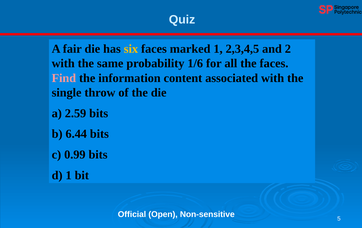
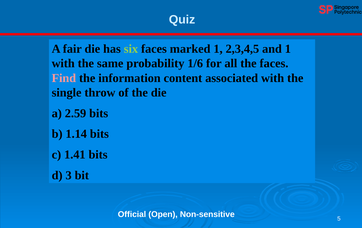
six colour: yellow -> light green (131, 49)
and 2: 2 -> 1 (288, 49)
6.44: 6.44 -> 1.14 (76, 134)
0.99: 0.99 -> 1.41 (75, 155)
d 1: 1 -> 3 (69, 176)
